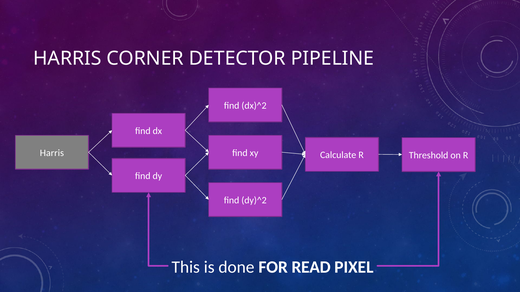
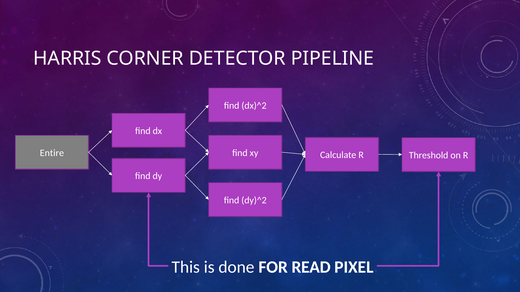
Harris: Harris -> Entire (52, 153)
